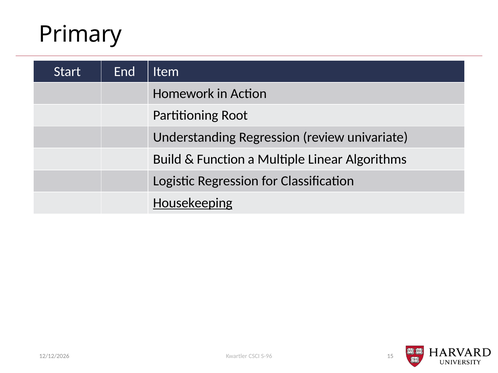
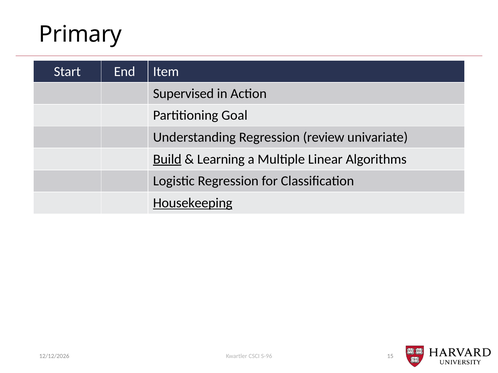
Homework: Homework -> Supervised (183, 94)
Root: Root -> Goal (234, 116)
Build underline: none -> present (167, 159)
Function: Function -> Learning (221, 159)
